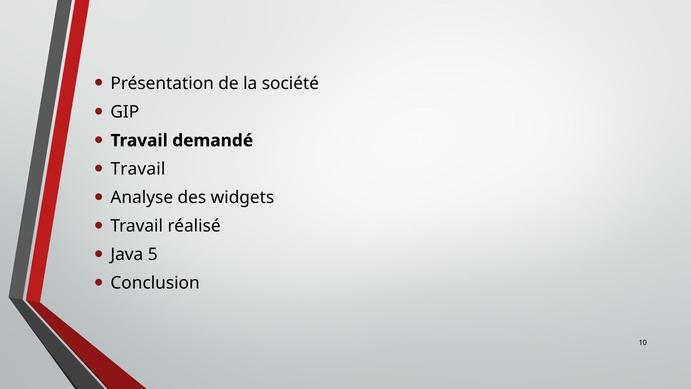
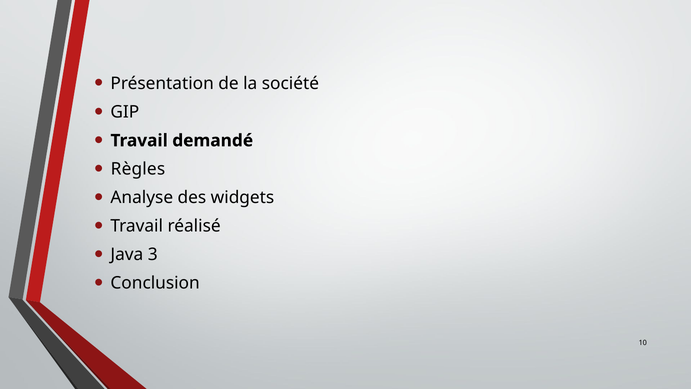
Travail: Travail -> Règles (138, 169)
5: 5 -> 3 (153, 254)
